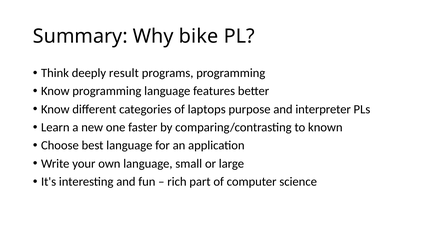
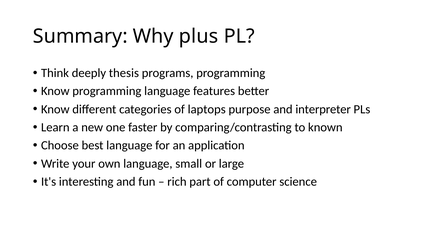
bike: bike -> plus (199, 36)
result: result -> thesis (124, 73)
